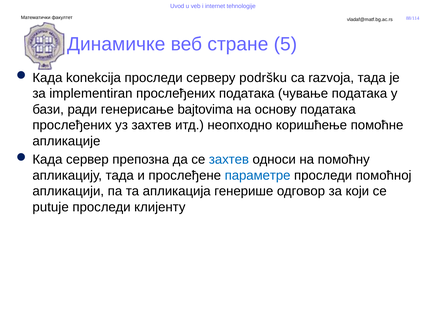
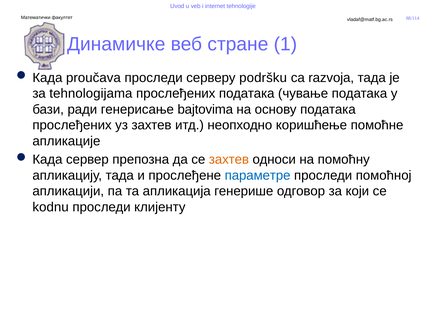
5: 5 -> 1 (286, 44)
konekcija: konekcija -> proučava (93, 78)
implementiran: implementiran -> tehnologijama (91, 94)
захтев colour: blue -> orange (229, 160)
putuje: putuje -> kodnu (51, 207)
